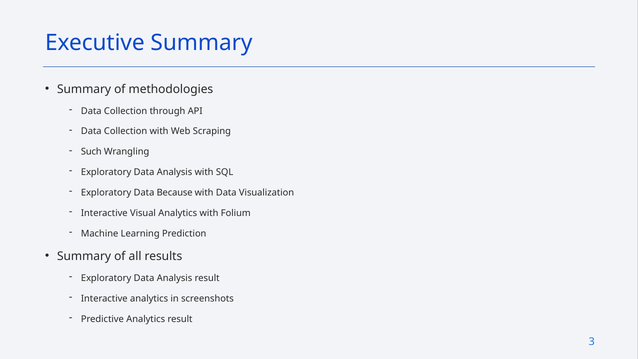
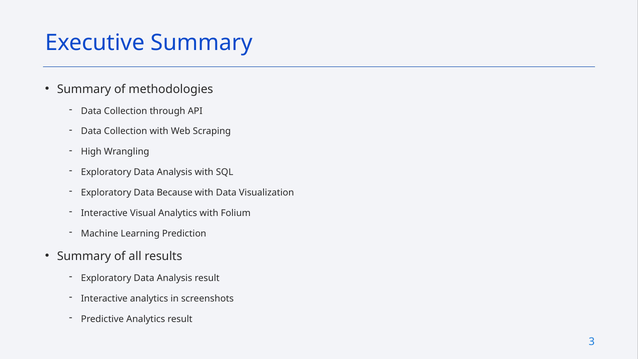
Such: Such -> High (91, 152)
